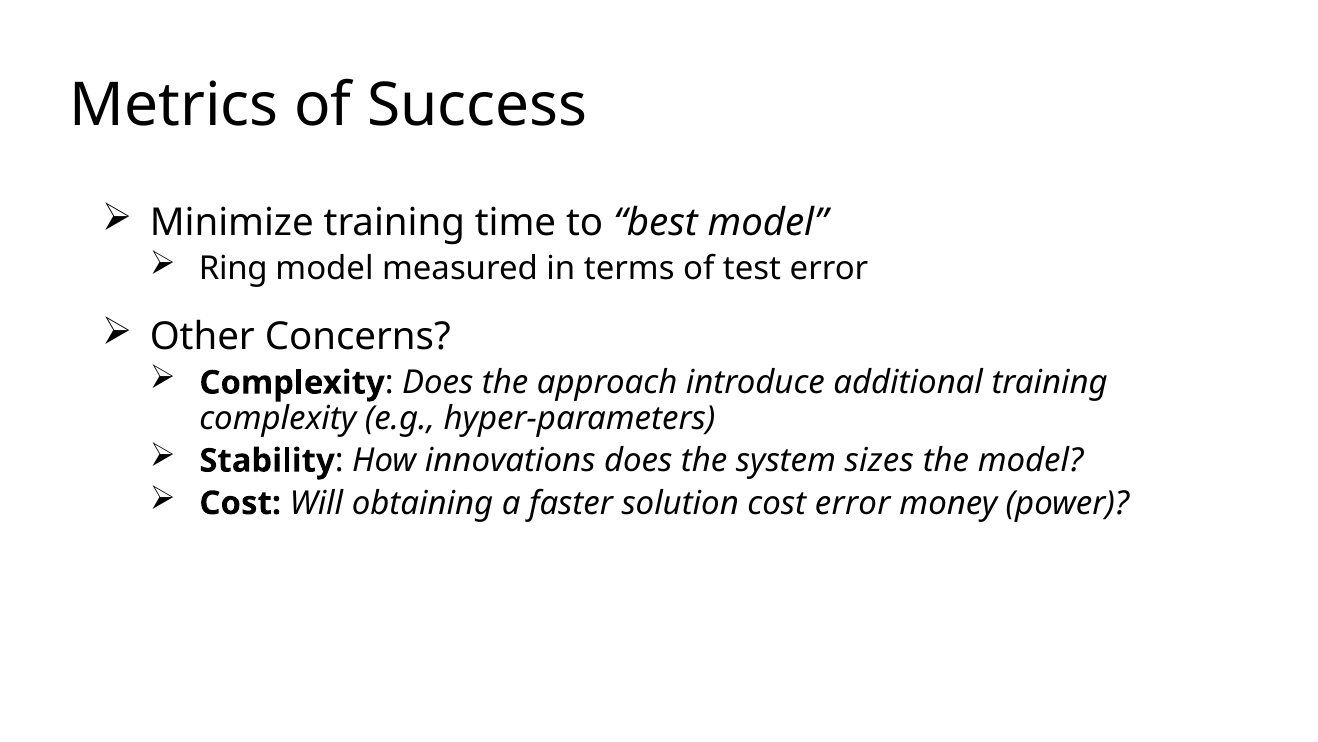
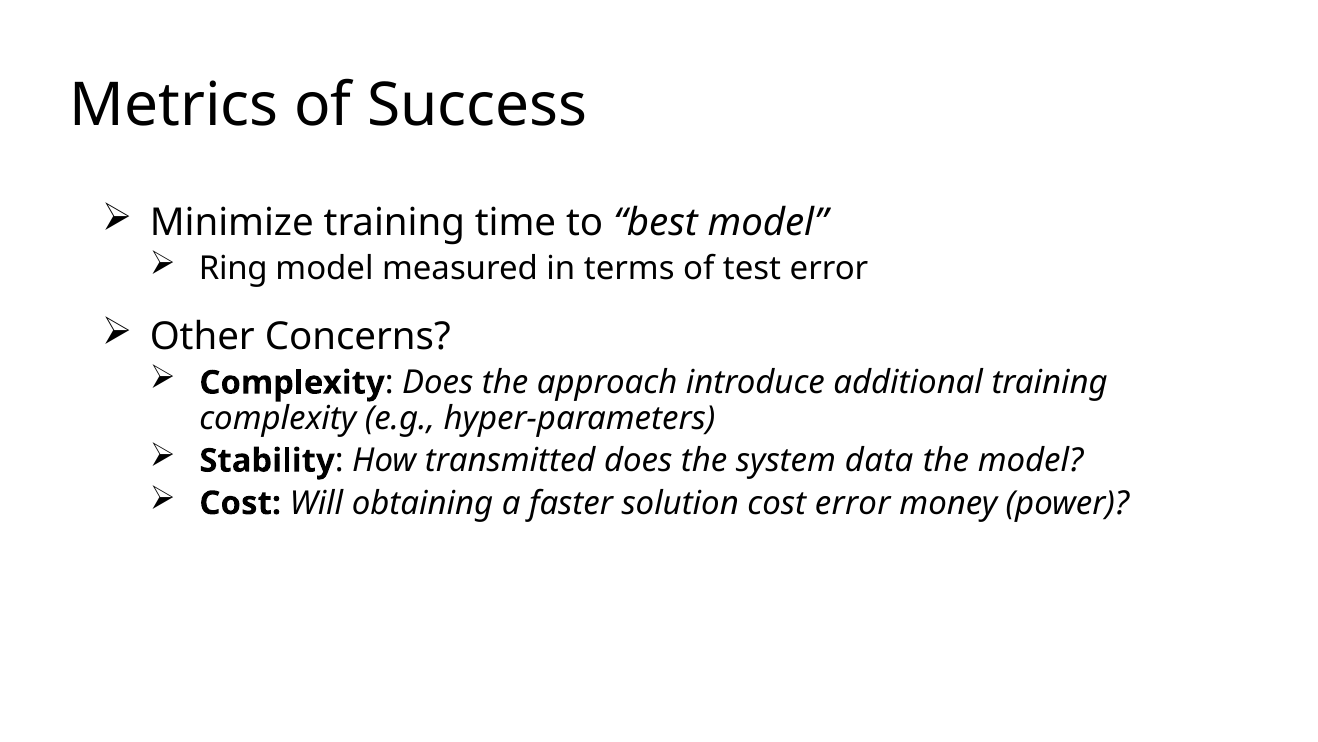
innovations: innovations -> transmitted (510, 460)
sizes: sizes -> data (879, 460)
